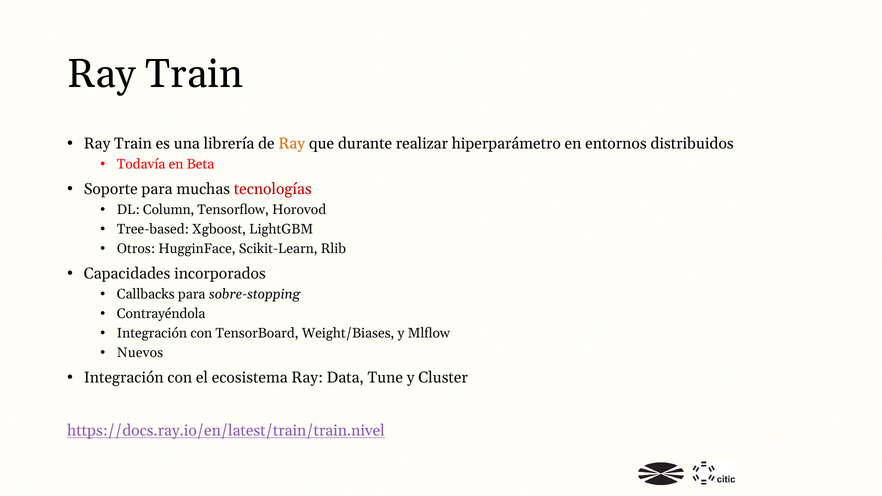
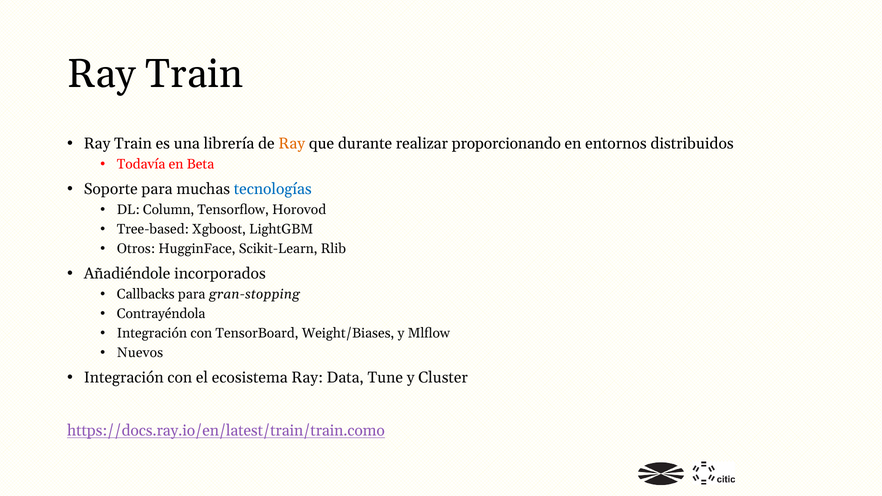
hiperparámetro: hiperparámetro -> proporcionando (506, 144)
tecnologías colour: red -> blue (273, 189)
Capacidades: Capacidades -> Añadiéndole (127, 274)
sobre-stopping: sobre-stopping -> gran-stopping (255, 294)
https://docs.ray.io/en/latest/train/train.nivel: https://docs.ray.io/en/latest/train/train.nivel -> https://docs.ray.io/en/latest/train/train.como (226, 431)
